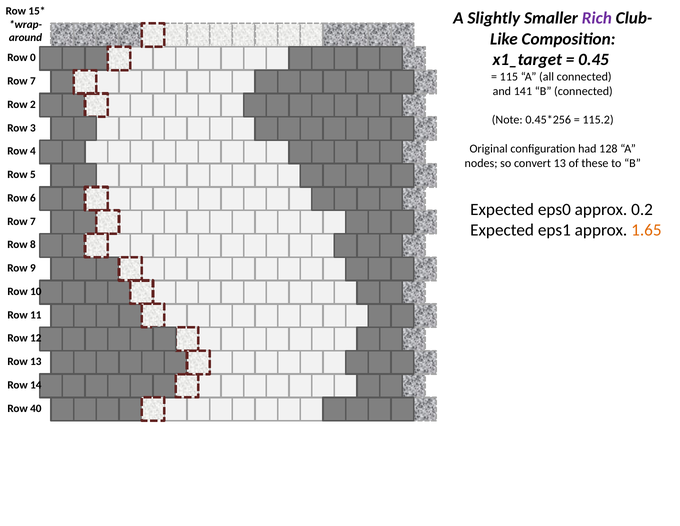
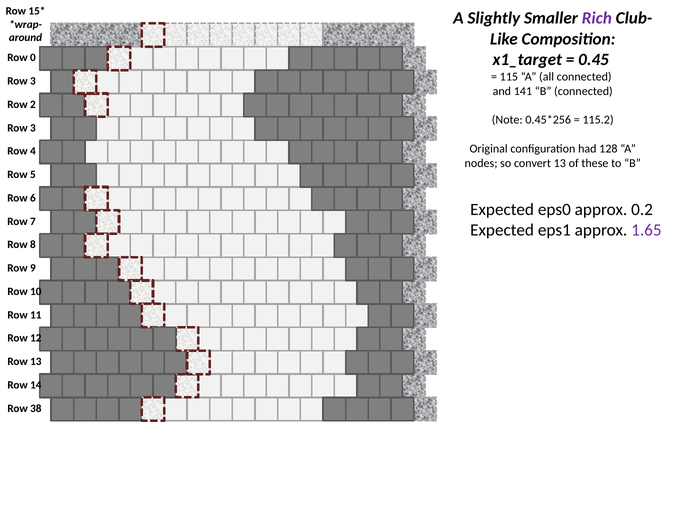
7: 7 -> 3 (33, 81)
1.65 colour: orange -> purple (646, 230)
40: 40 -> 38 (36, 408)
